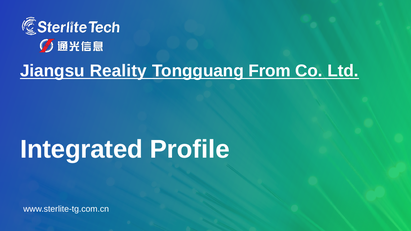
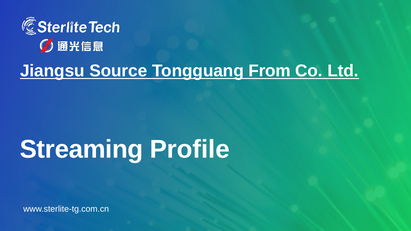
Reality: Reality -> Source (118, 71)
Integrated: Integrated -> Streaming (82, 150)
